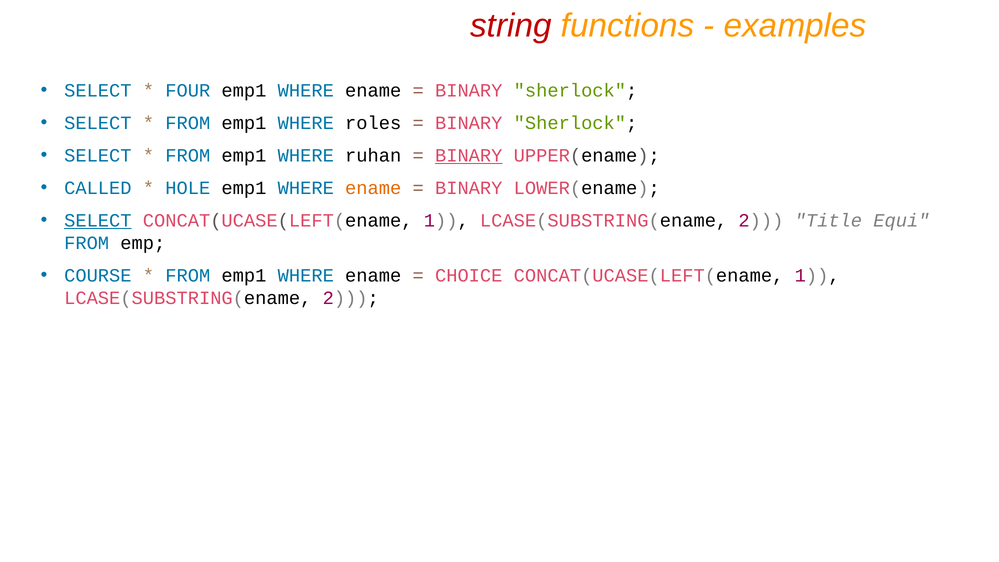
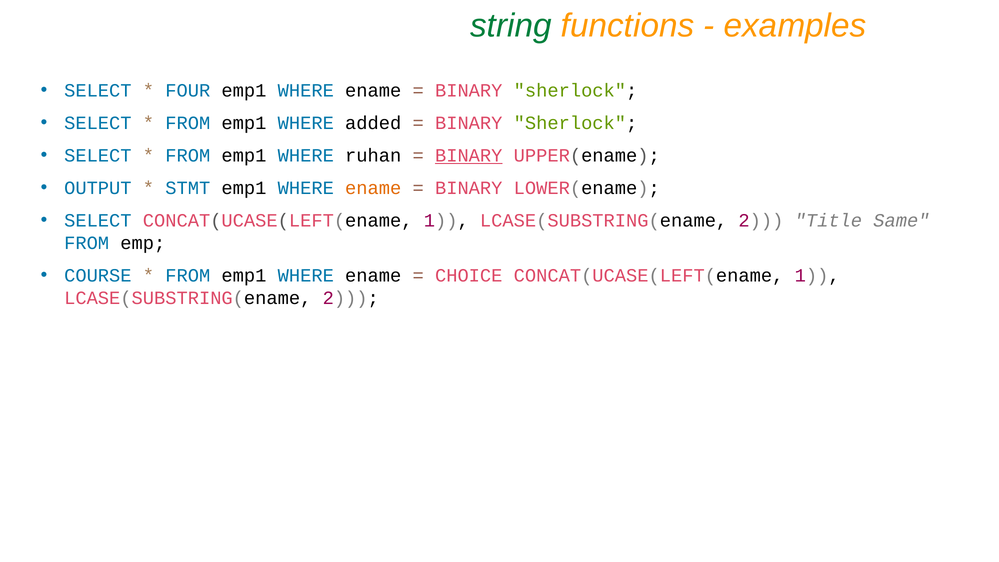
string colour: red -> green (511, 26)
roles: roles -> added (373, 123)
CALLED: CALLED -> OUTPUT (98, 188)
HOLE: HOLE -> STMT (188, 188)
SELECT underline: present -> none (98, 220)
Equi: Equi -> Same (901, 220)
